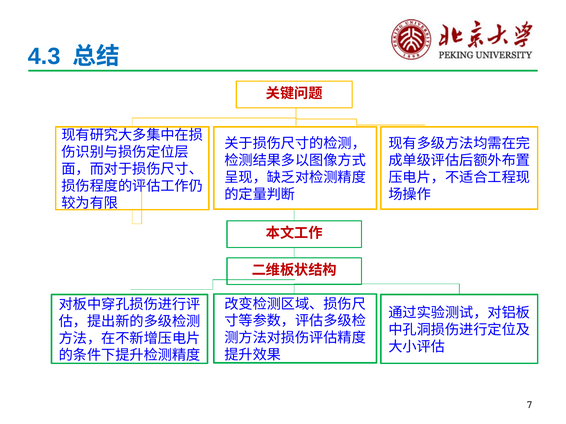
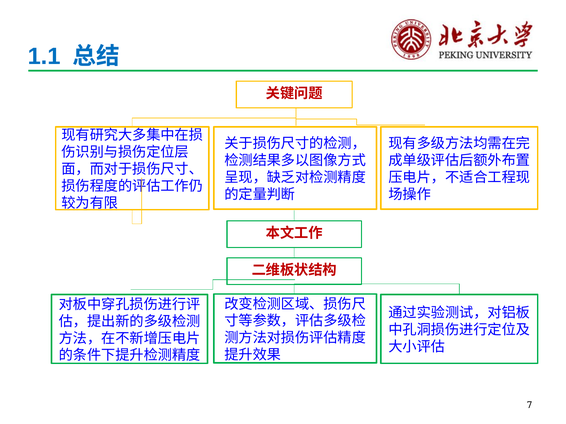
4.3: 4.3 -> 1.1 (44, 57)
